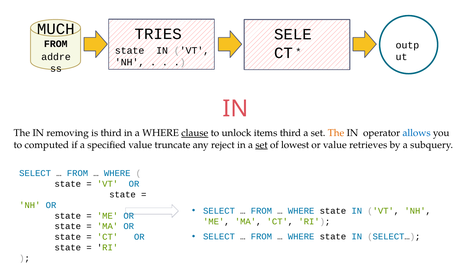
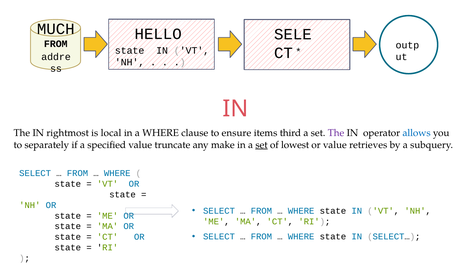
TRIES: TRIES -> HELLO (158, 34)
removing: removing -> rightmost (68, 133)
is third: third -> local (111, 133)
clause underline: present -> none (195, 133)
unlock: unlock -> ensure (236, 133)
The colour: orange -> purple (336, 133)
computed: computed -> separately (47, 145)
reject: reject -> make (223, 145)
